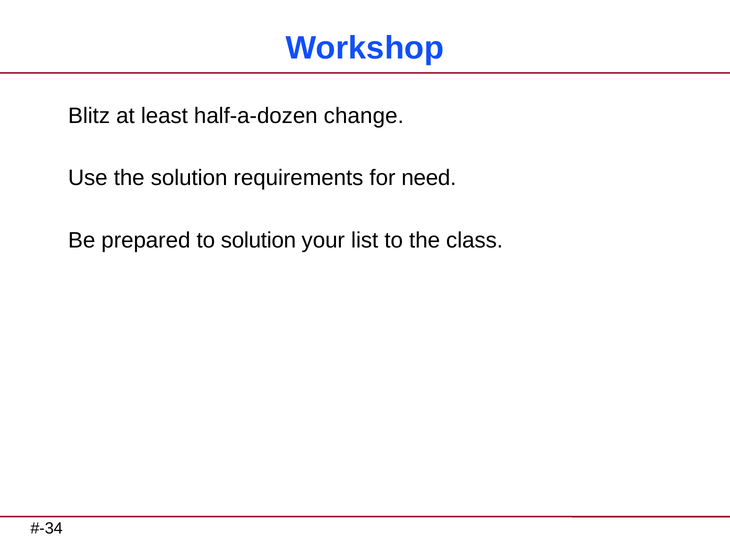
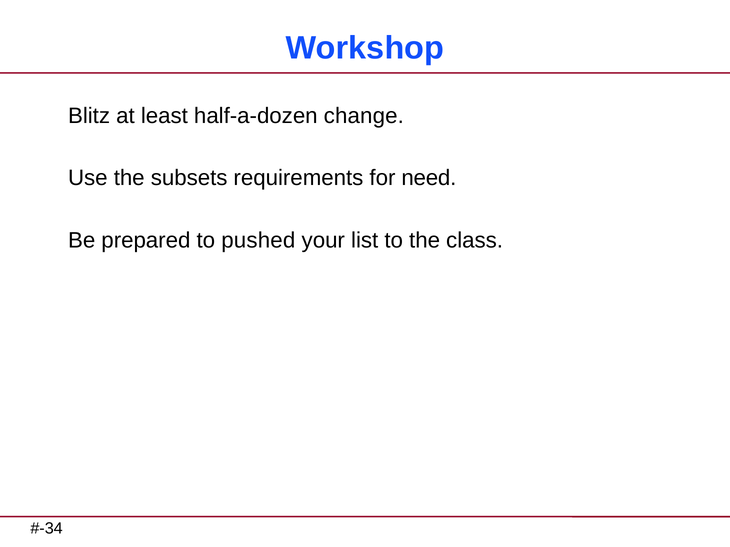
the solution: solution -> subsets (189, 178)
to solution: solution -> pushed (258, 241)
